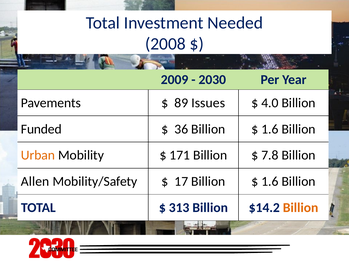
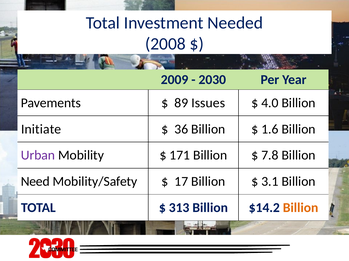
Funded: Funded -> Initiate (41, 129)
Urban colour: orange -> purple (38, 156)
Allen: Allen -> Need (35, 182)
1.6: 1.6 -> 3.1 (270, 182)
